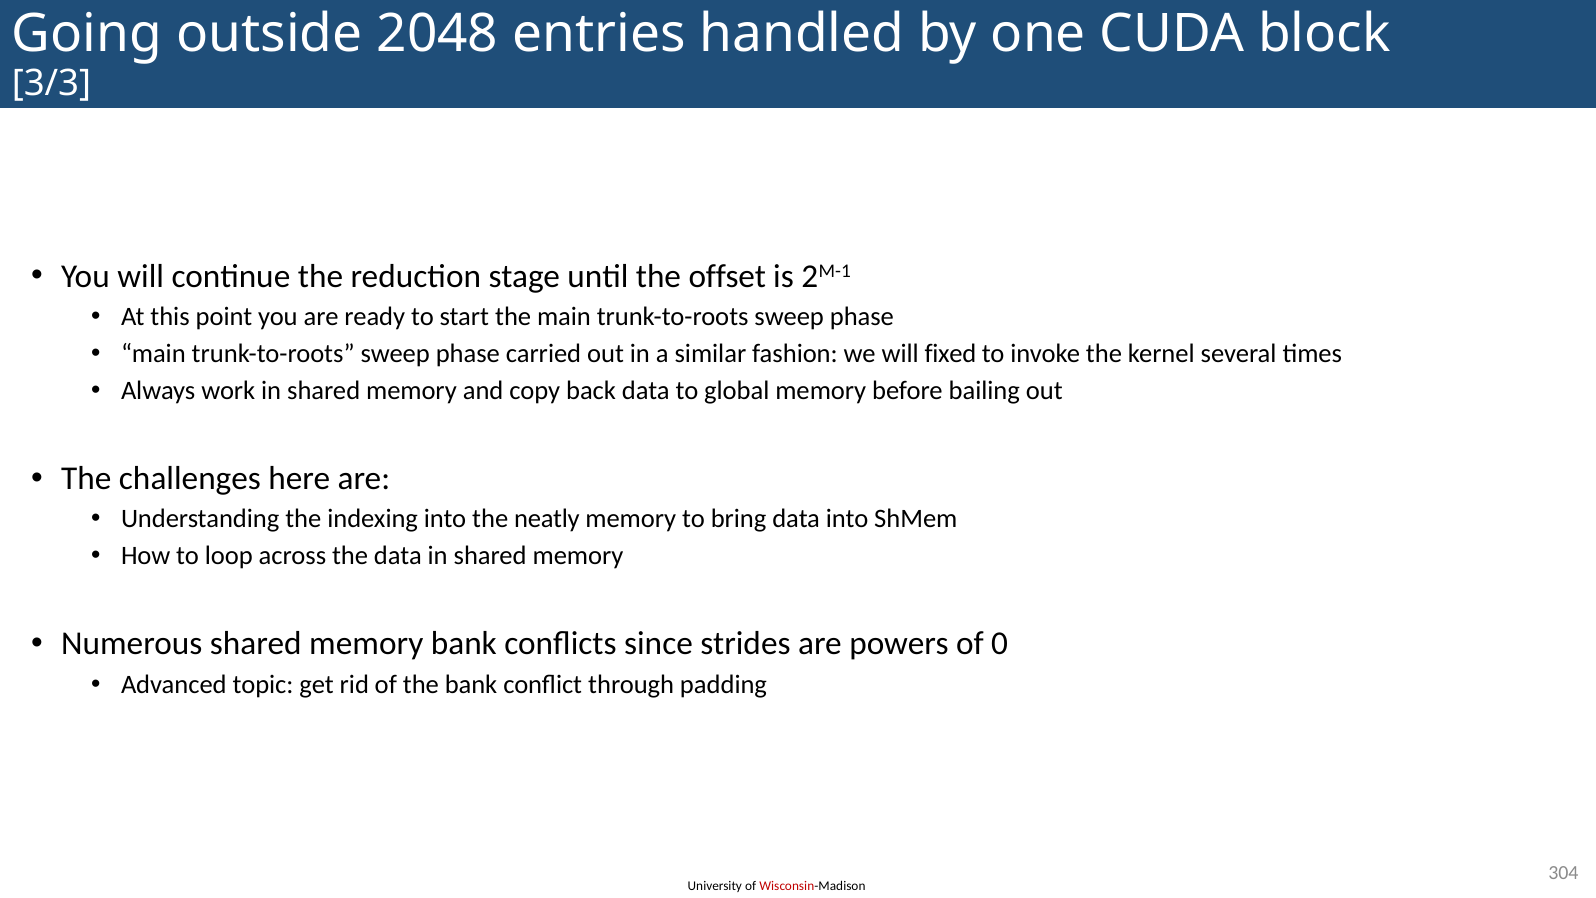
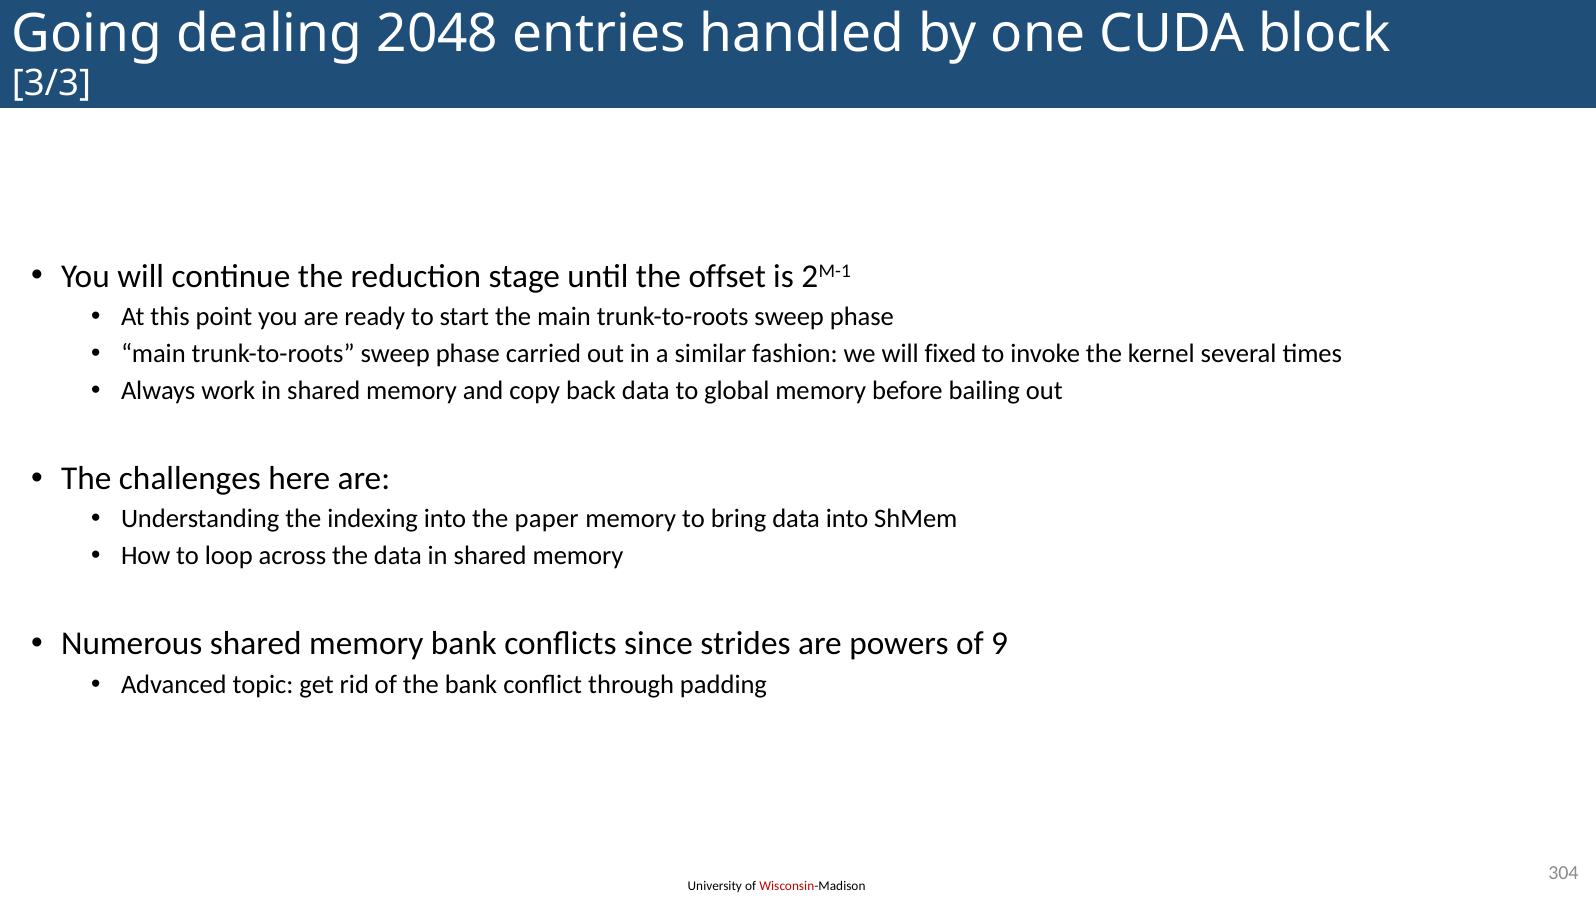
outside: outside -> dealing (269, 34)
neatly: neatly -> paper (547, 519)
0: 0 -> 9 (1000, 644)
